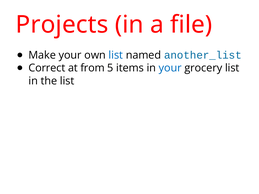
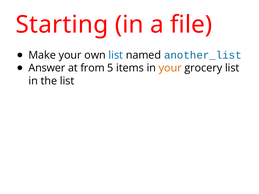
Projects: Projects -> Starting (62, 25)
Correct: Correct -> Answer (47, 68)
your colour: blue -> orange (170, 68)
